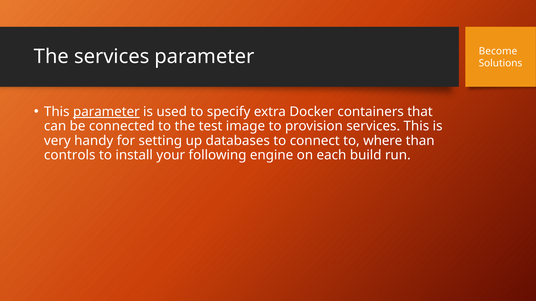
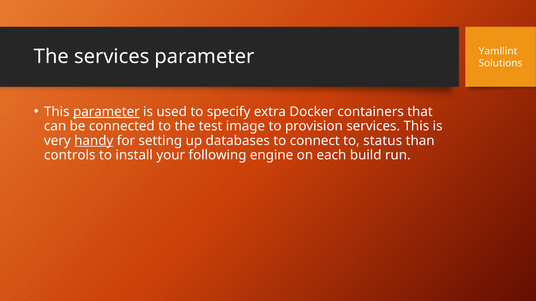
Become: Become -> Yamllint (498, 51)
handy underline: none -> present (94, 141)
where: where -> status (383, 141)
